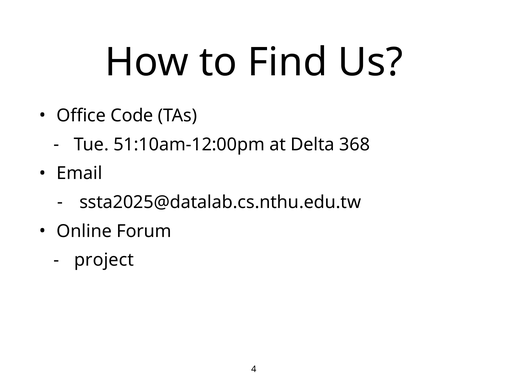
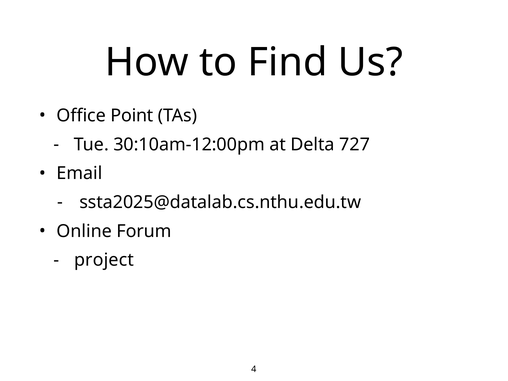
Code: Code -> Point (132, 116)
51:10am-12:00pm: 51:10am-12:00pm -> 30:10am-12:00pm (189, 145)
368: 368 -> 727 (355, 145)
